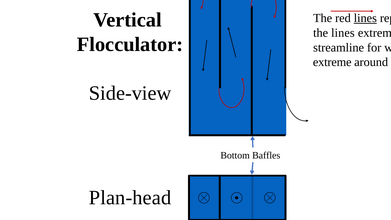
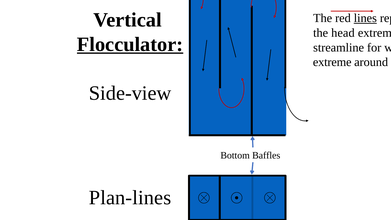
the lines: lines -> head (343, 33)
Flocculator underline: none -> present (130, 44)
Plan-head: Plan-head -> Plan-lines (130, 198)
